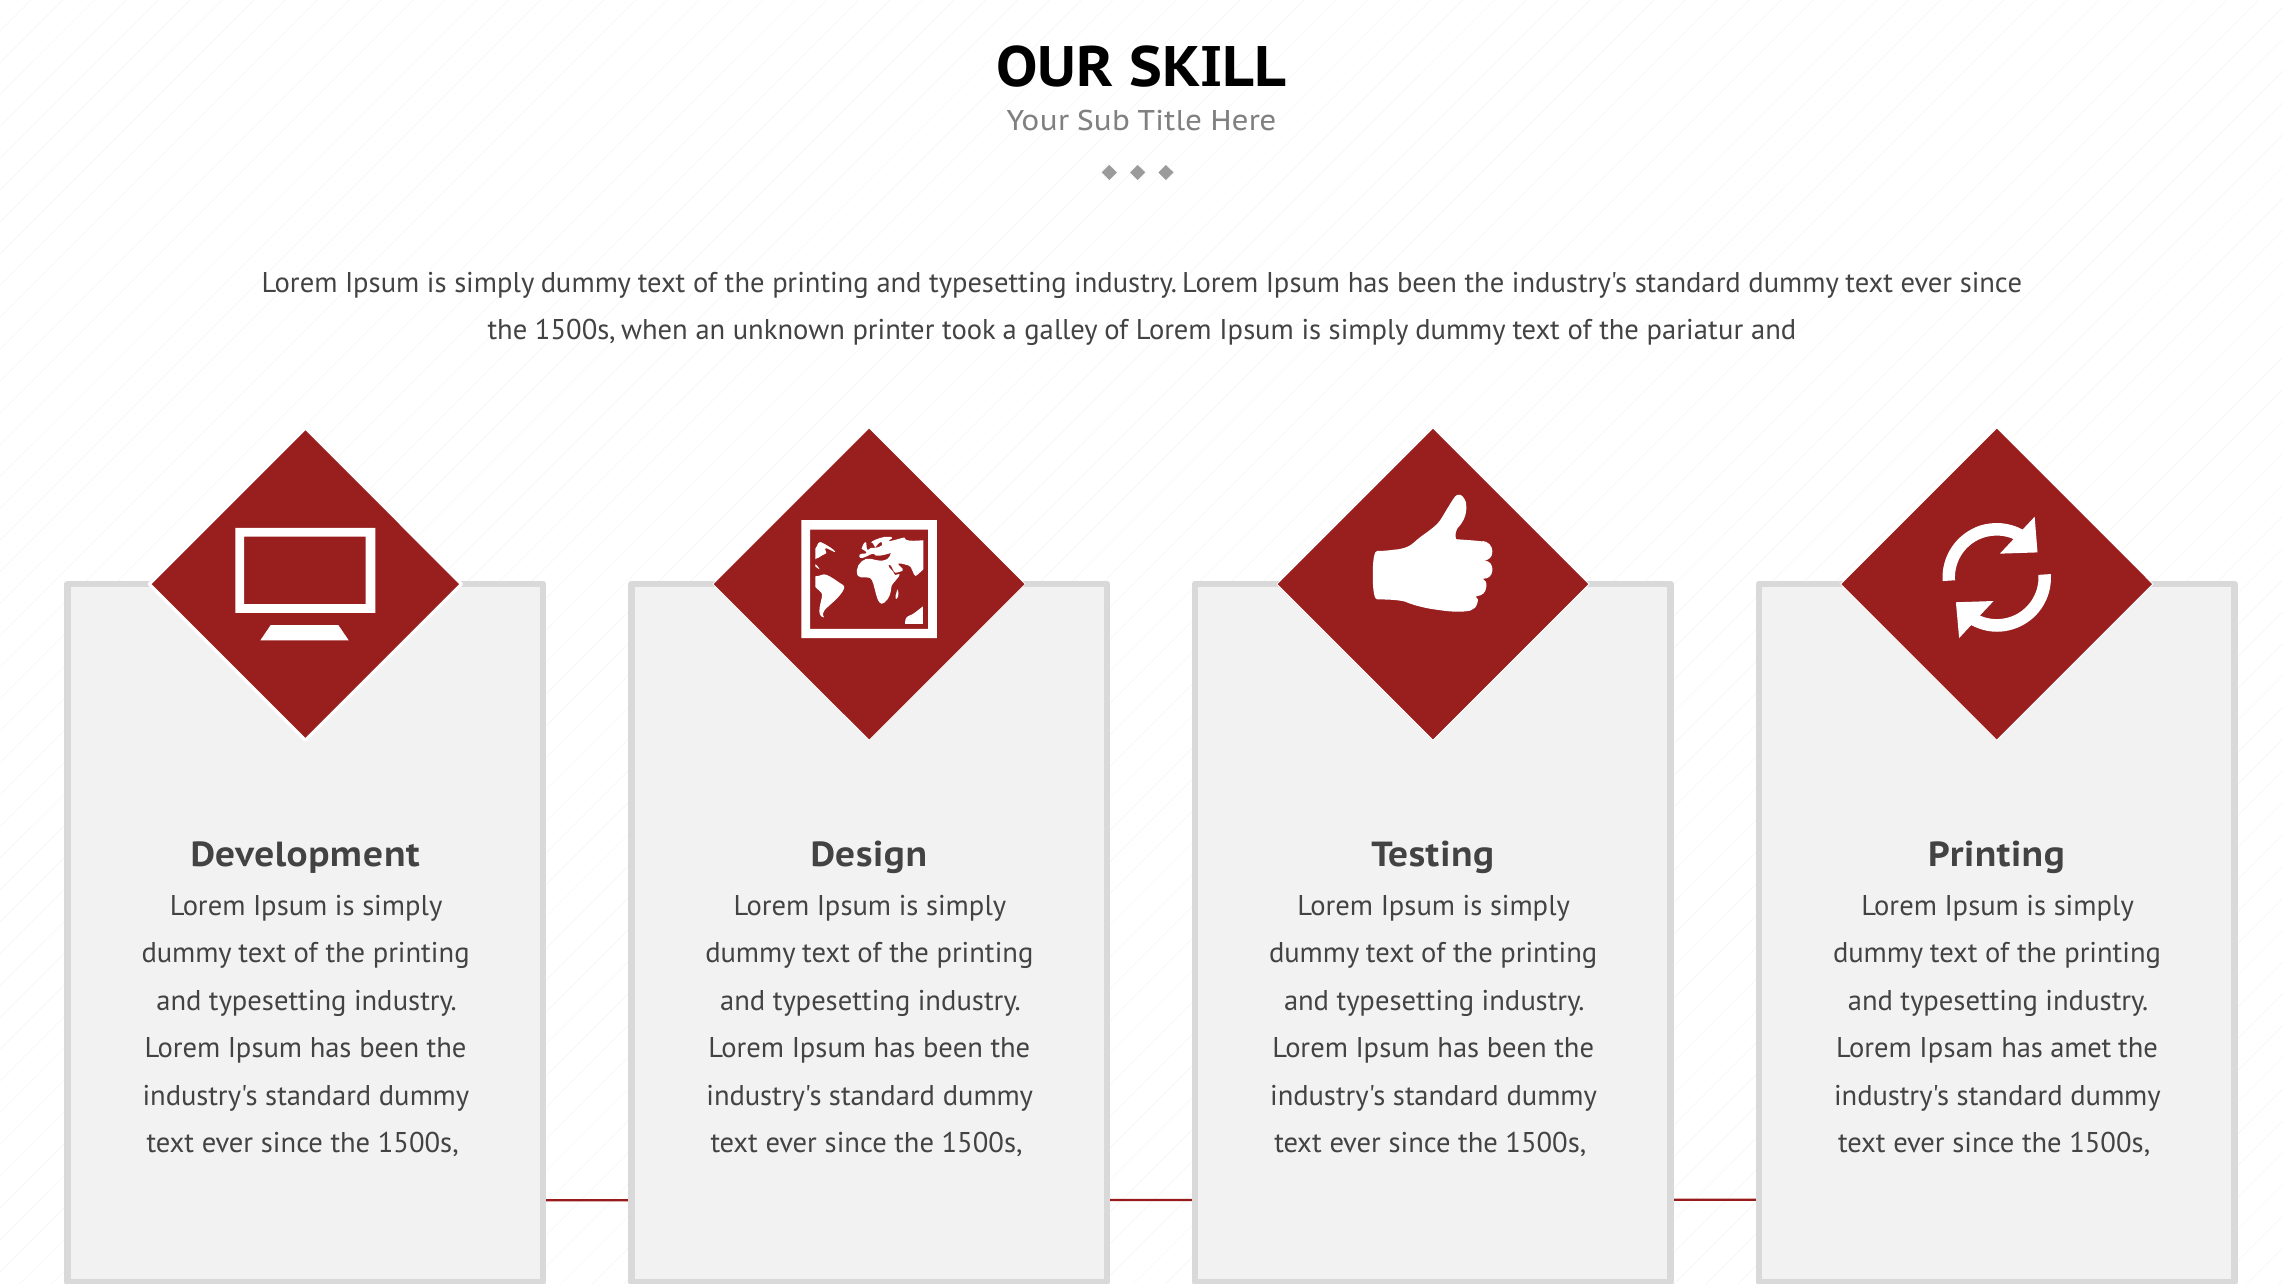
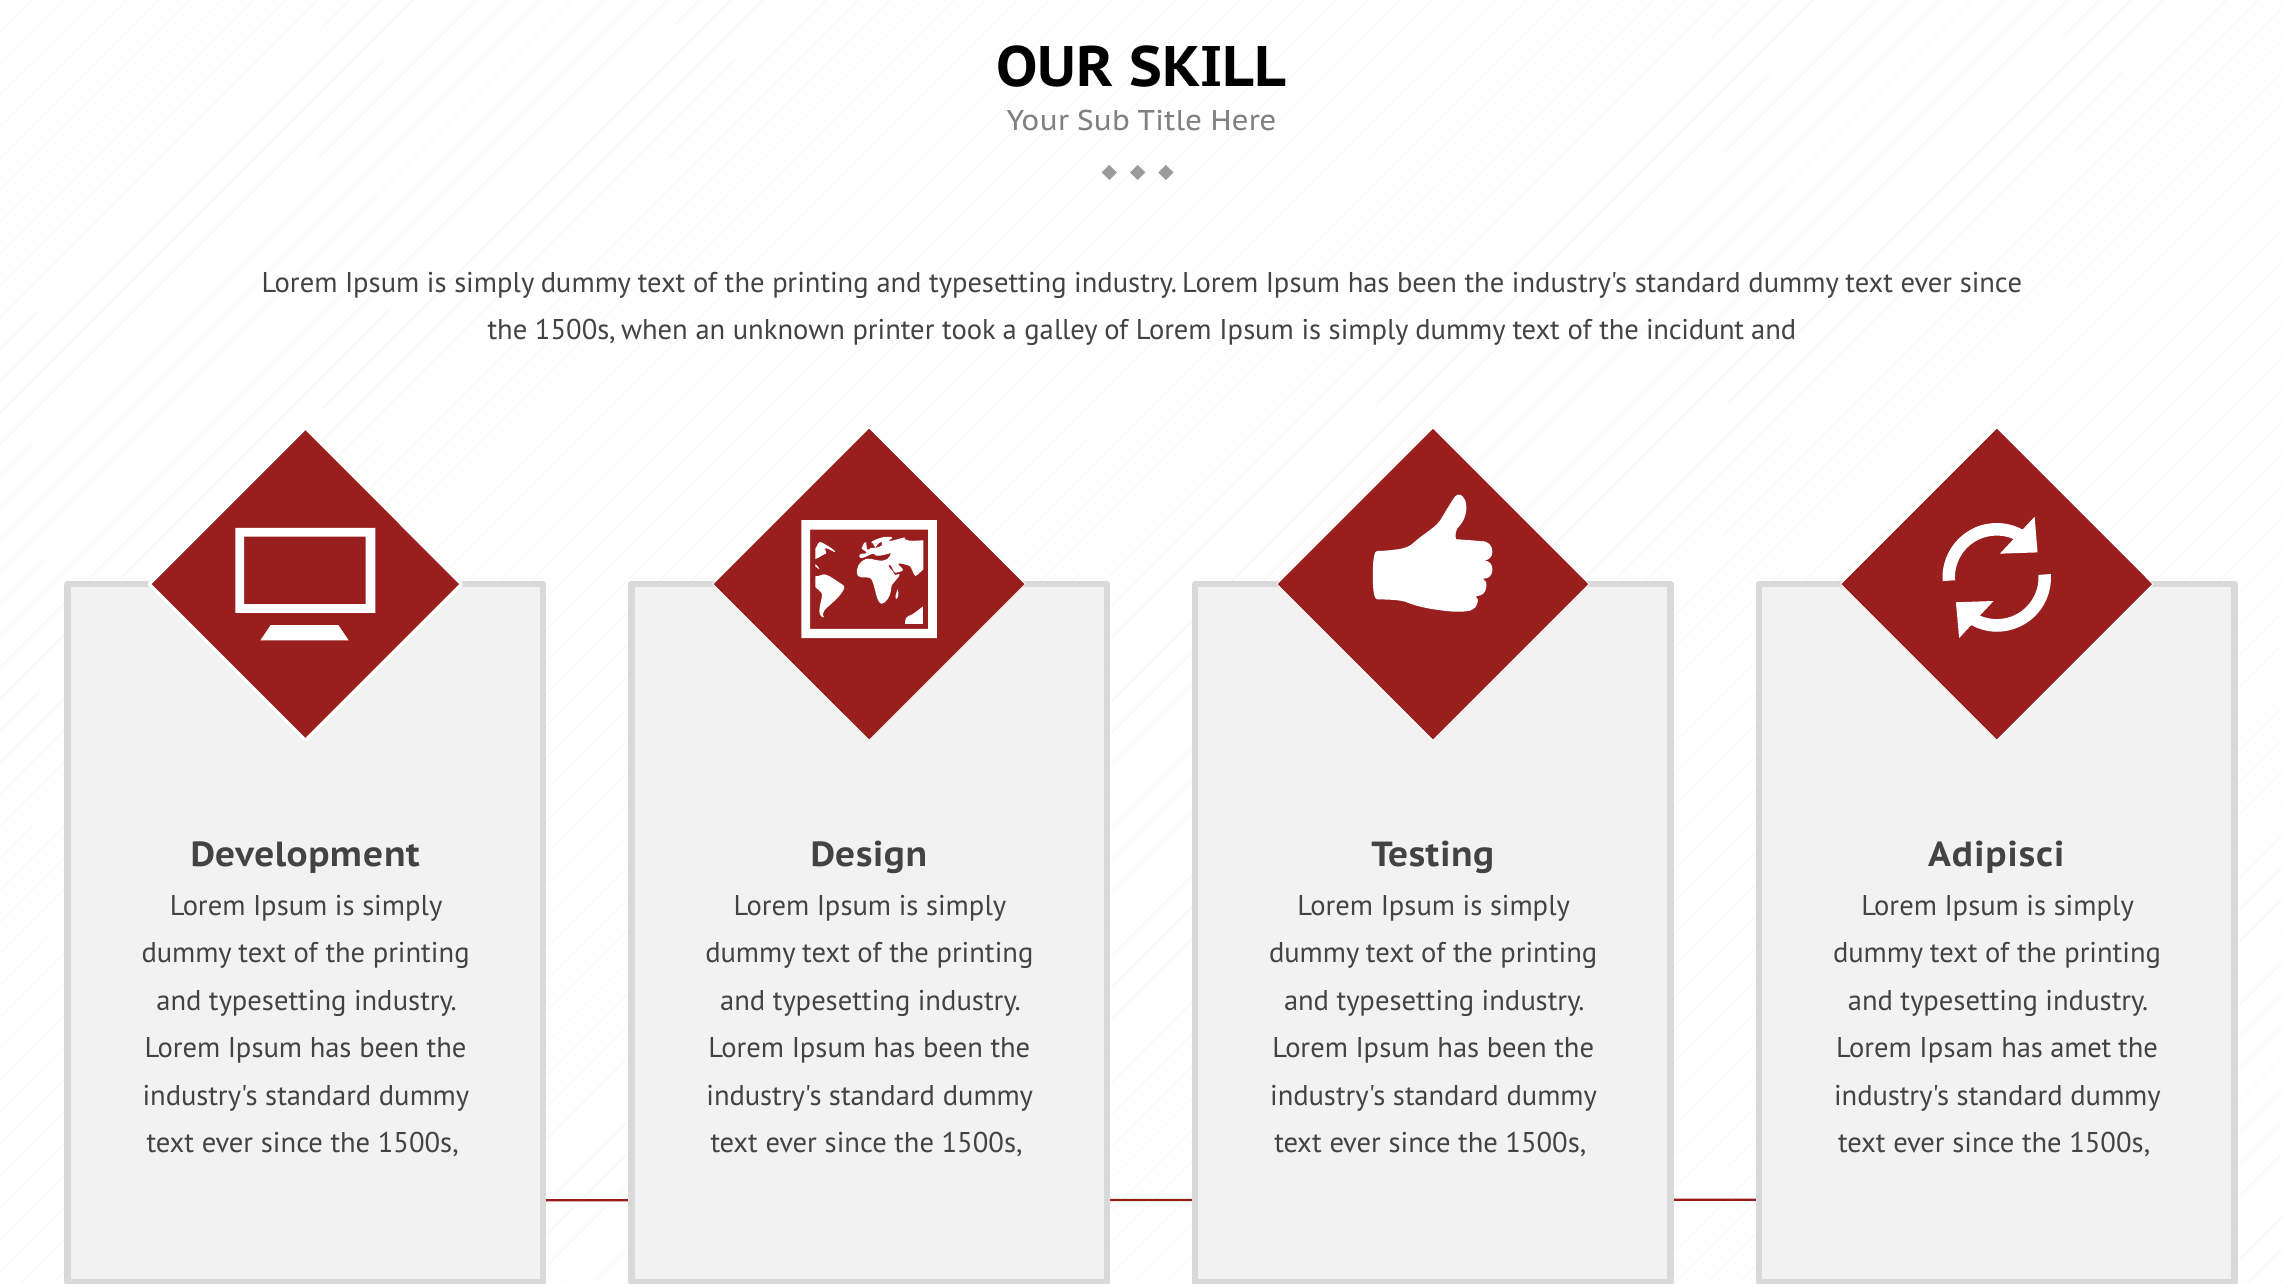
pariatur: pariatur -> incidunt (1695, 330)
Printing: Printing -> Adipisci (1996, 855)
